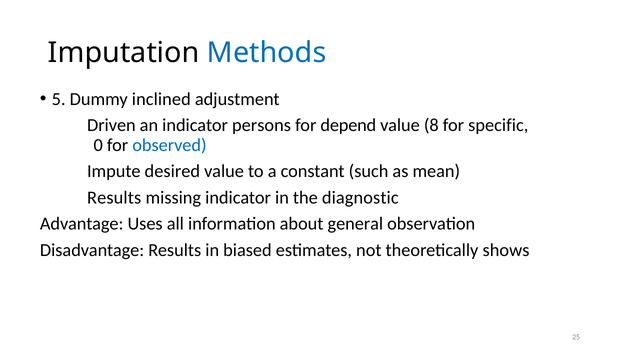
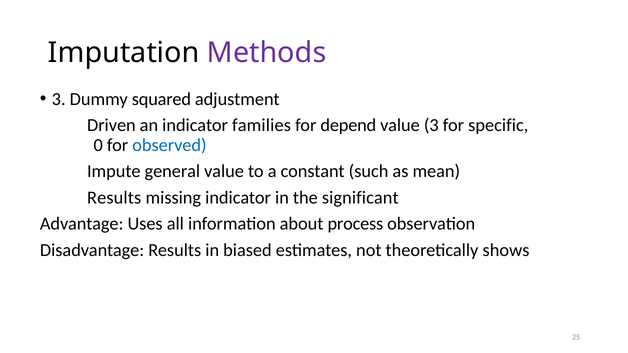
Methods colour: blue -> purple (267, 53)
5: 5 -> 3 (59, 99)
inclined: inclined -> squared (161, 99)
persons: persons -> families (261, 125)
value 8: 8 -> 3 (431, 125)
desired: desired -> general (172, 171)
diagnostic: diagnostic -> significant (360, 198)
general: general -> process (355, 224)
